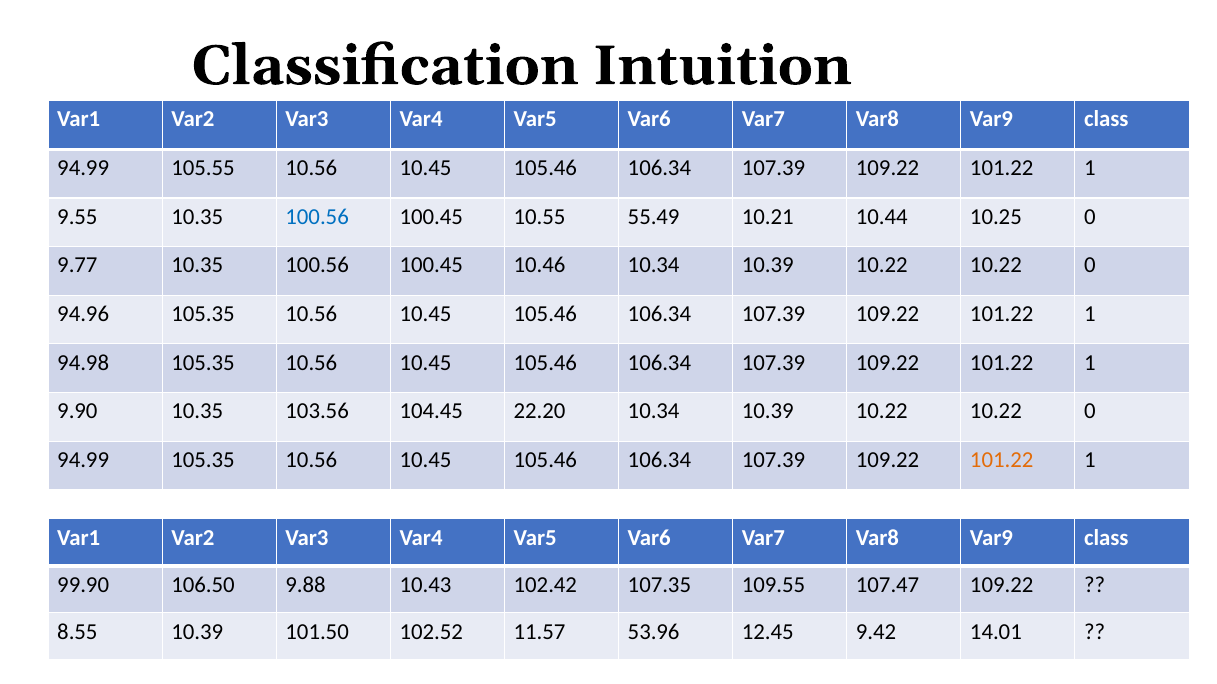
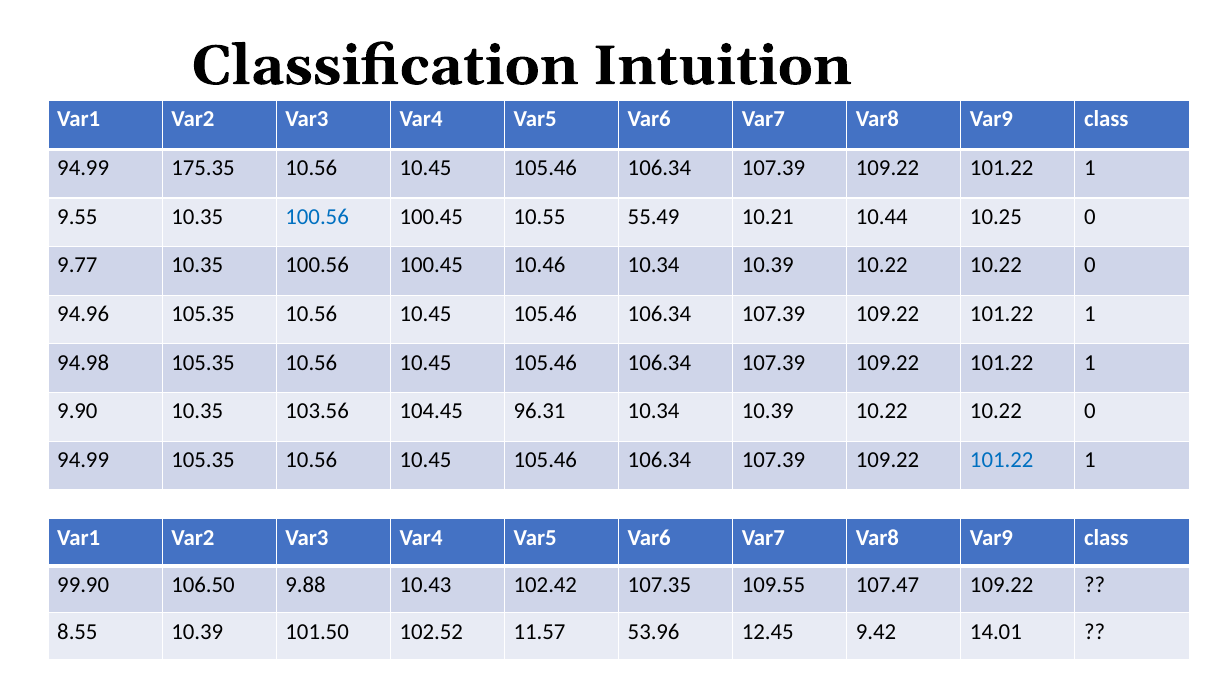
105.55: 105.55 -> 175.35 (203, 168)
22.20: 22.20 -> 96.31 (540, 412)
101.22 colour: orange -> blue (1002, 460)
